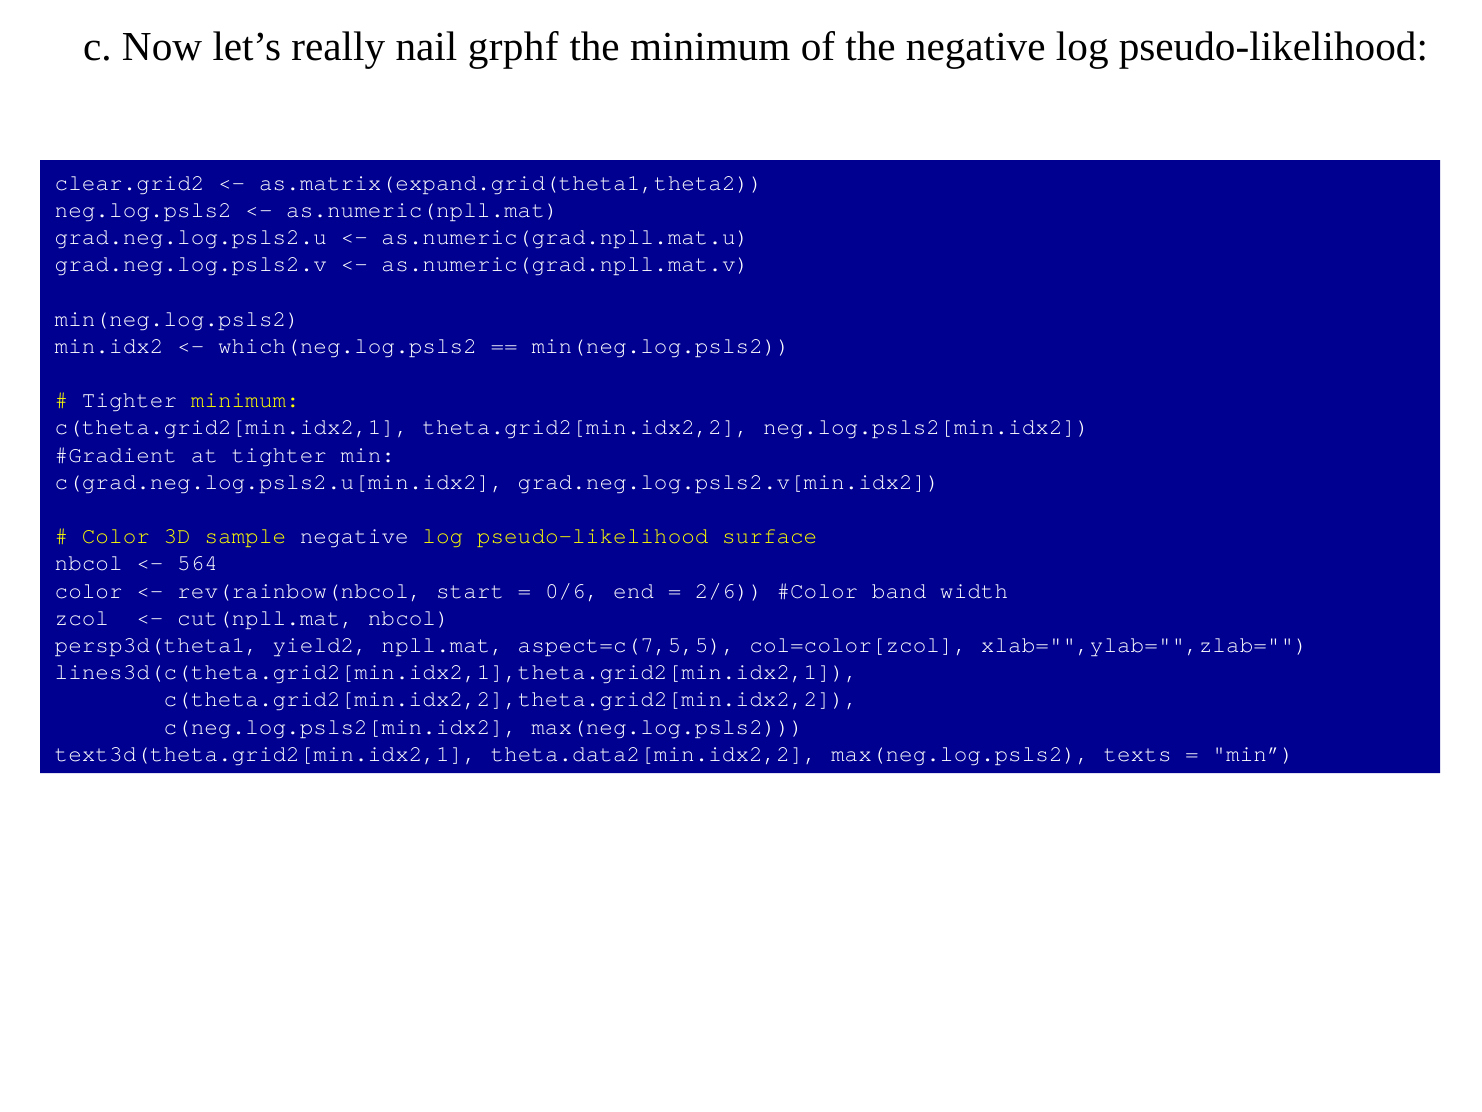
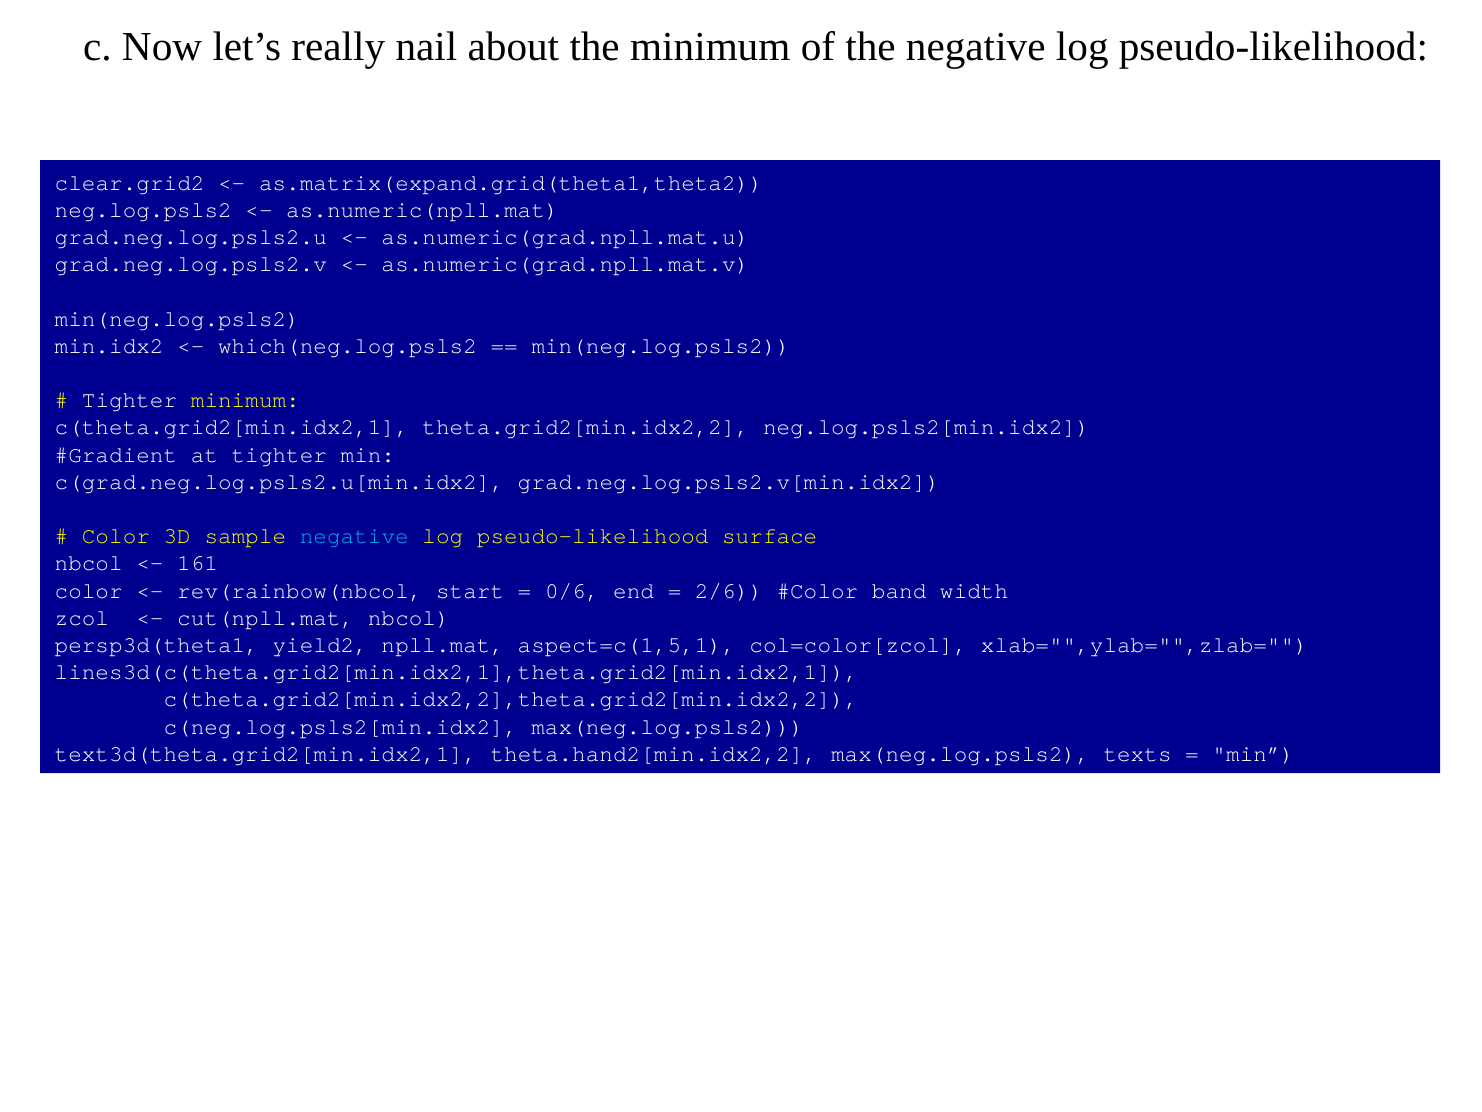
grphf: grphf -> about (513, 47)
negative colour: white -> light blue (354, 536)
564: 564 -> 161 (198, 563)
aspect=c(7,5,5: aspect=c(7,5,5 -> aspect=c(1,5,1 (627, 645)
theta.data2[min.idx2,2: theta.data2[min.idx2,2 -> theta.hand2[min.idx2,2 (654, 754)
